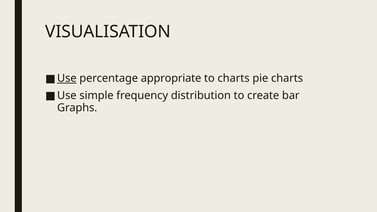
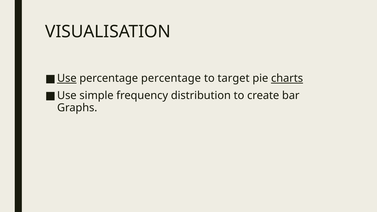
percentage appropriate: appropriate -> percentage (171, 78)
to charts: charts -> target (234, 78)
charts underline: none -> present (287, 78)
